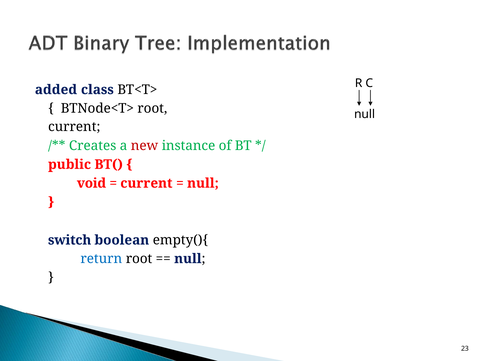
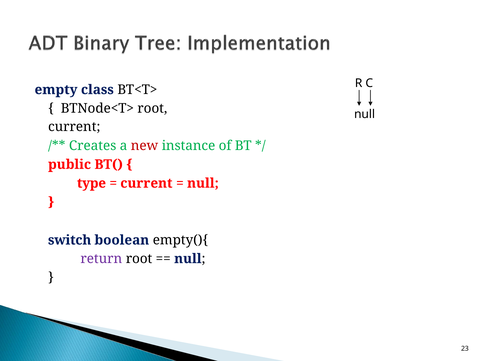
added: added -> empty (56, 90)
void: void -> type (91, 183)
return colour: blue -> purple (101, 259)
